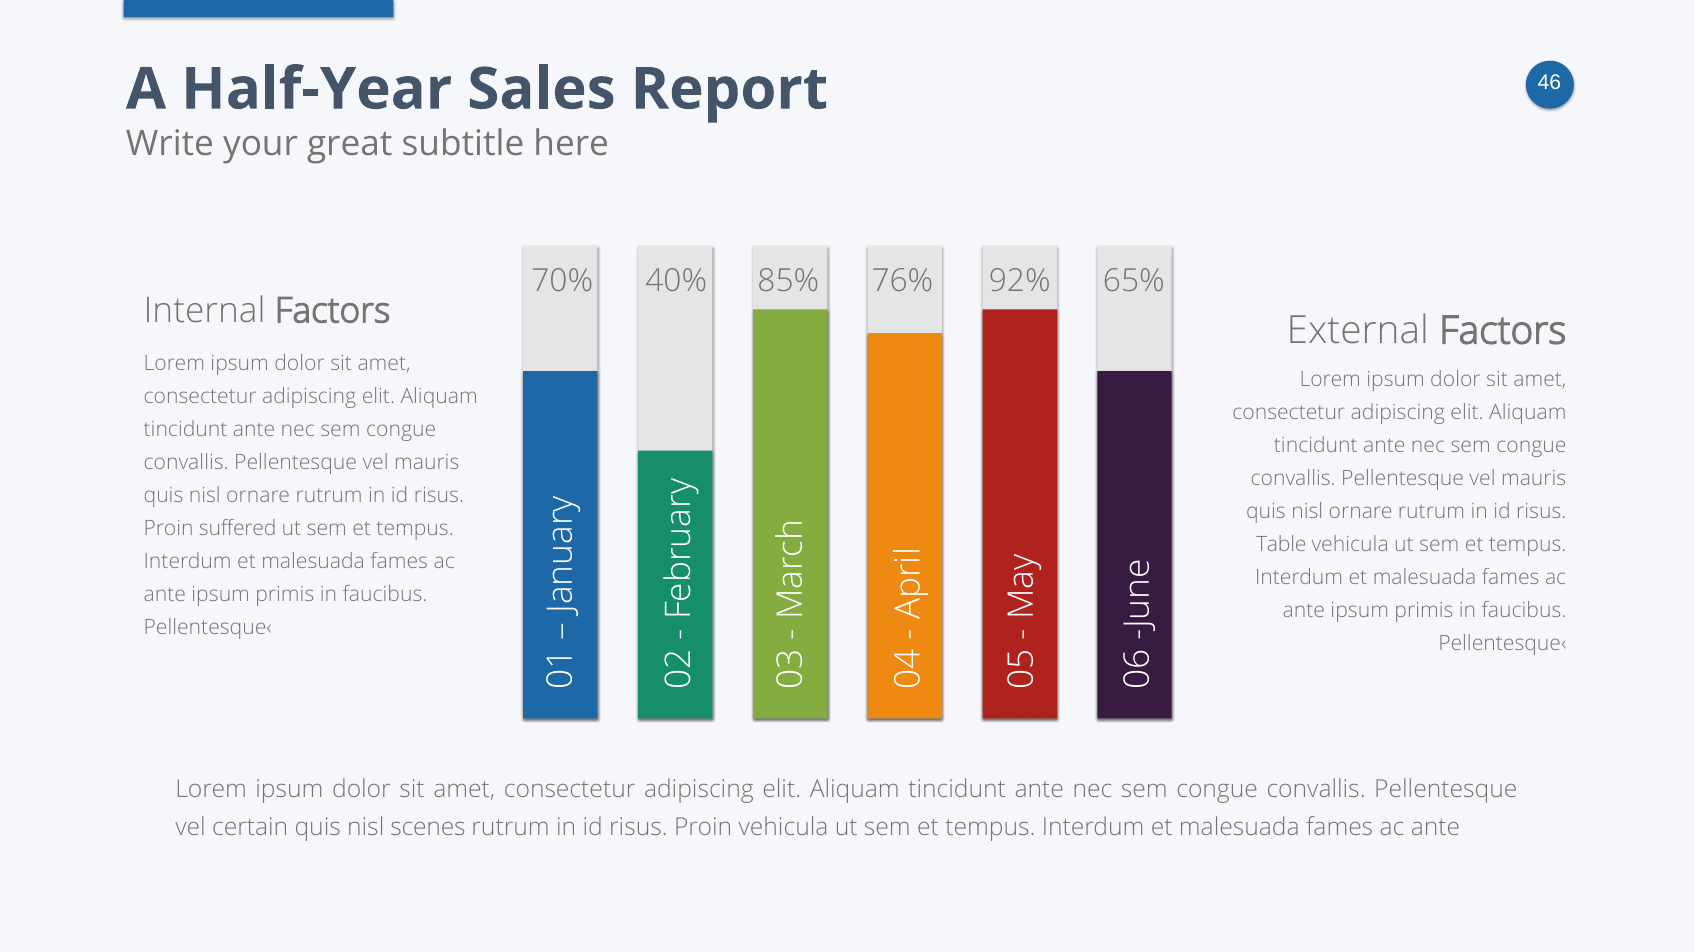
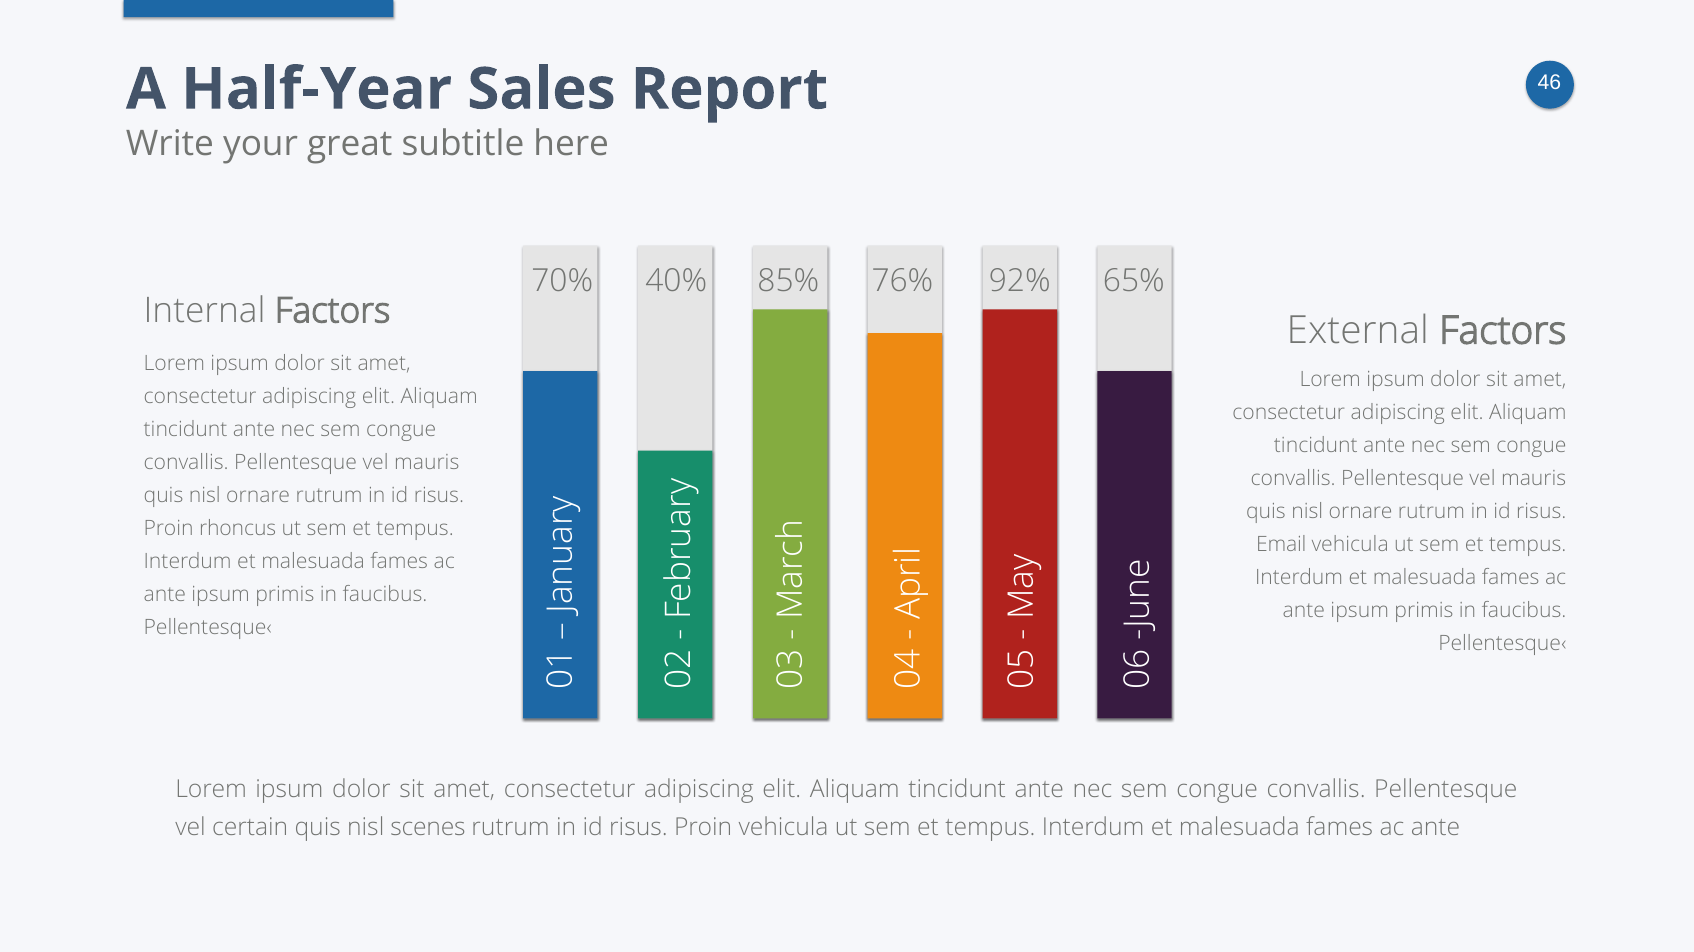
suffered: suffered -> rhoncus (238, 529)
Table: Table -> Email (1281, 545)
